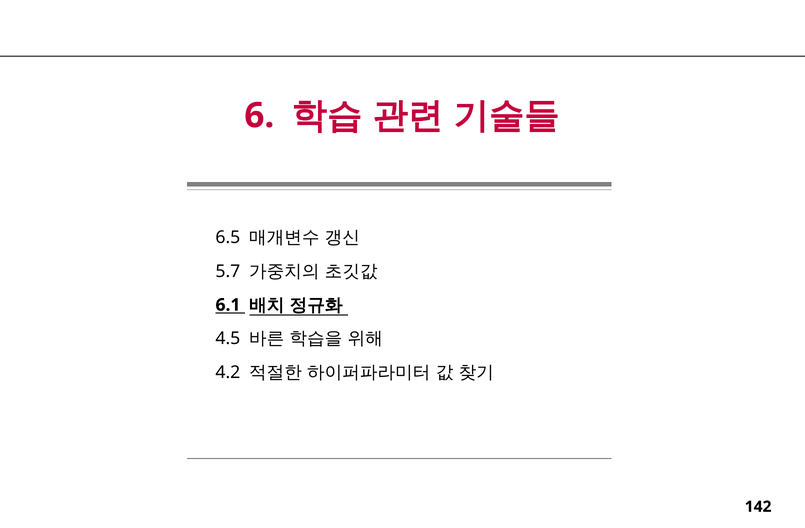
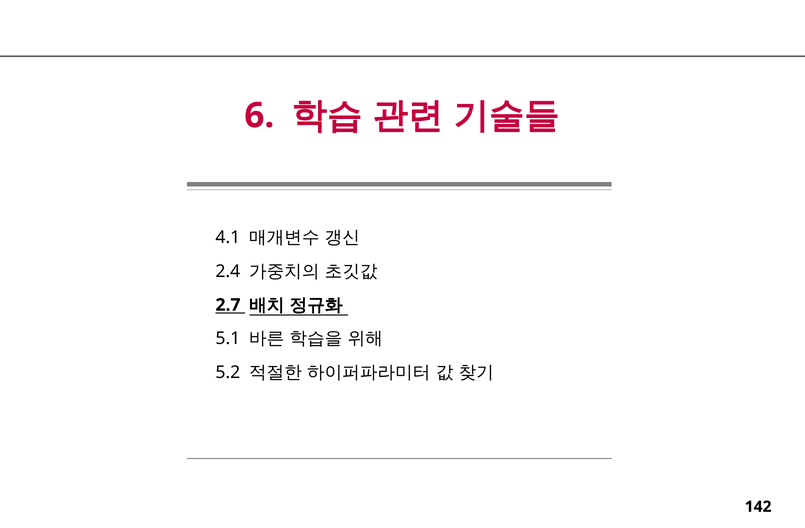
6.5: 6.5 -> 4.1 (228, 238)
5.7: 5.7 -> 2.4 (228, 272)
6.1: 6.1 -> 2.7 (228, 305)
4.5: 4.5 -> 5.1 (228, 339)
4.2: 4.2 -> 5.2 (228, 373)
